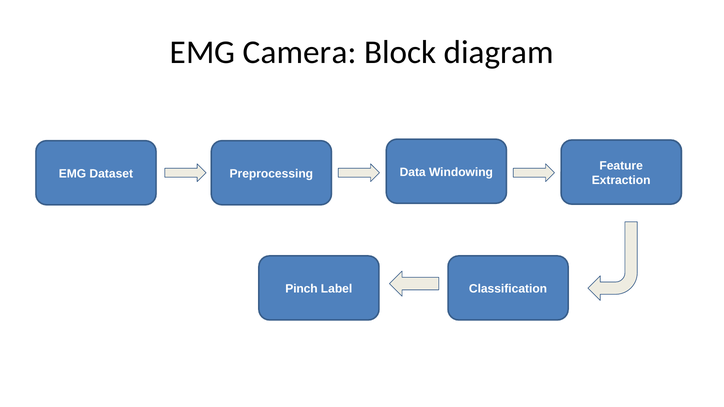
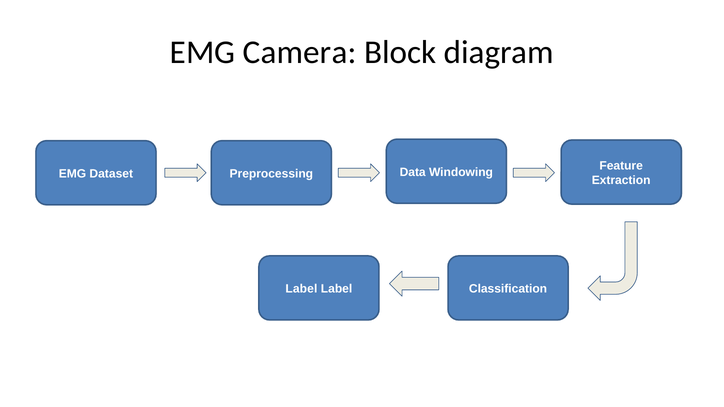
Pinch: Pinch -> Label (301, 289)
